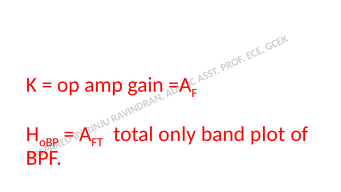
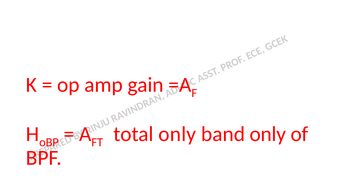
band plot: plot -> only (268, 134)
